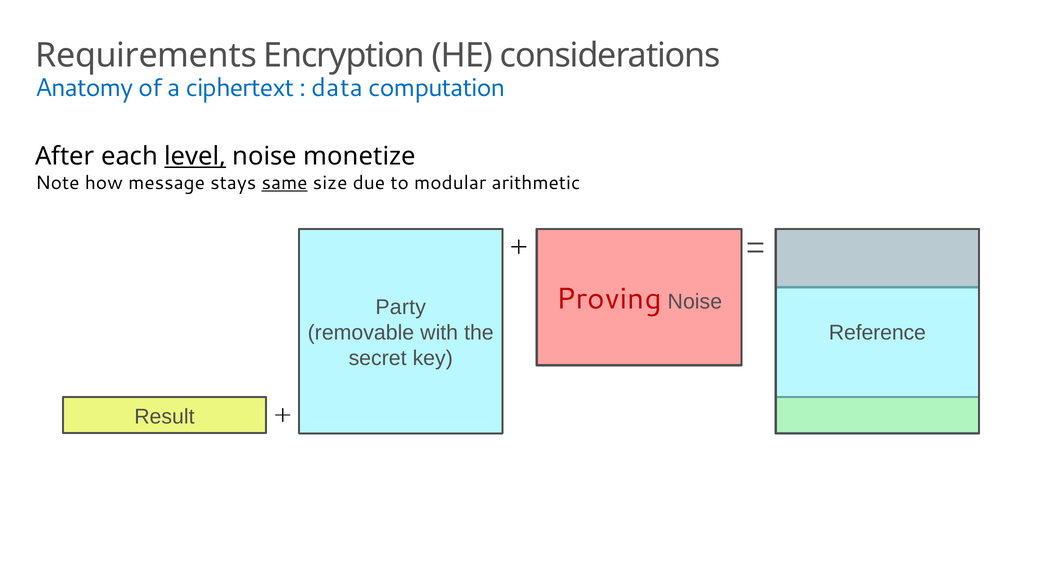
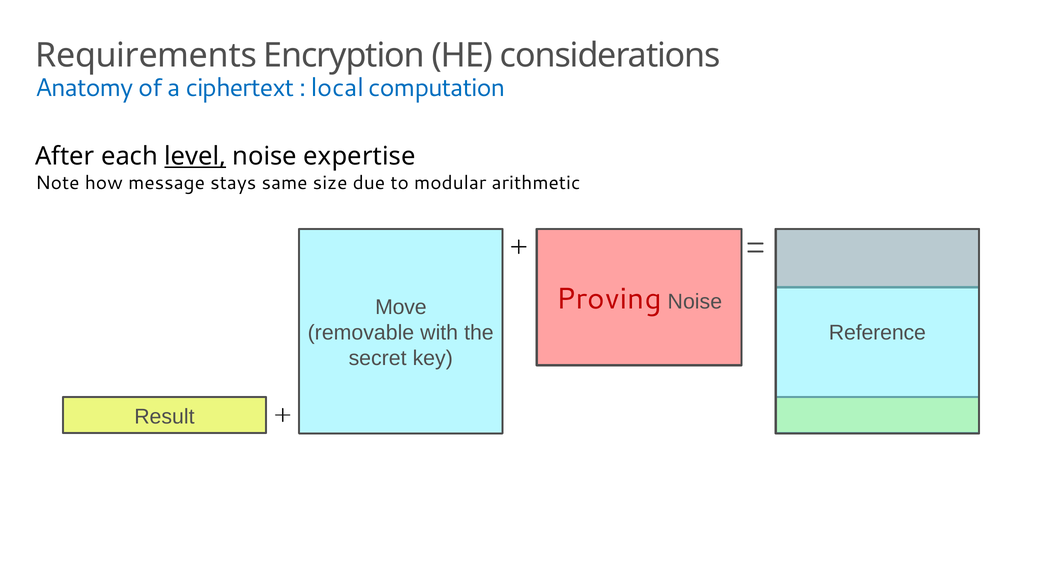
data: data -> local (338, 88)
monetize: monetize -> expertise (360, 156)
same underline: present -> none (285, 183)
Party: Party -> Move (401, 307)
